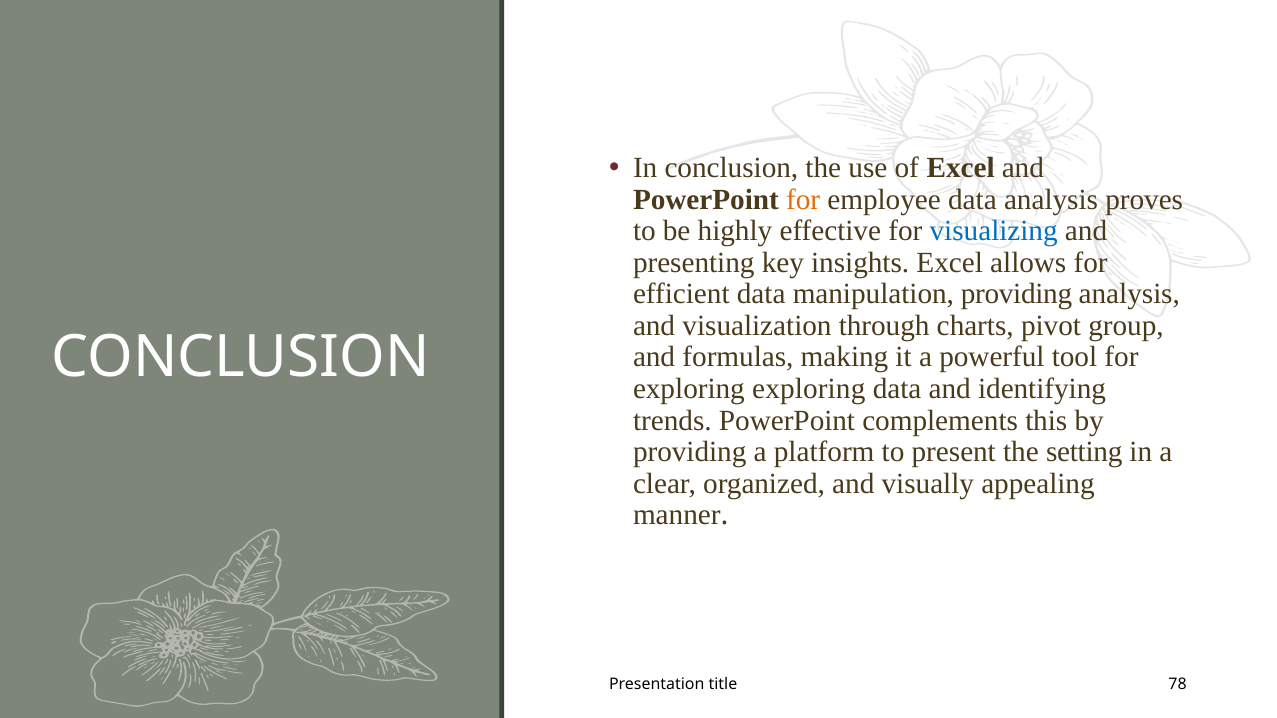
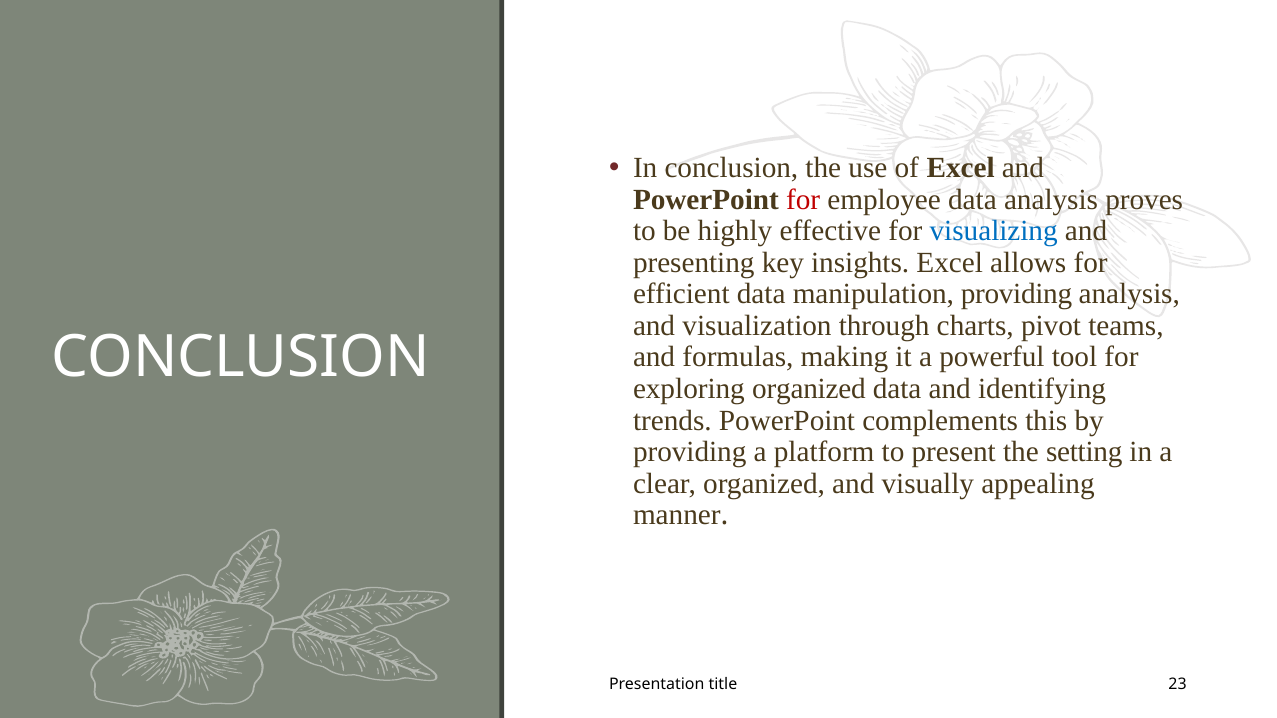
for colour: orange -> red (803, 200)
group: group -> teams (1126, 326)
exploring exploring: exploring -> organized (809, 389)
78: 78 -> 23 (1178, 685)
